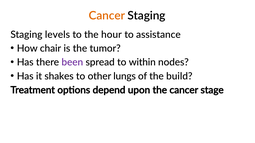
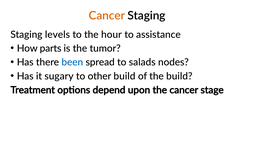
chair: chair -> parts (51, 49)
been colour: purple -> blue (72, 62)
within: within -> salads (142, 62)
shakes: shakes -> sugary (59, 76)
other lungs: lungs -> build (124, 76)
